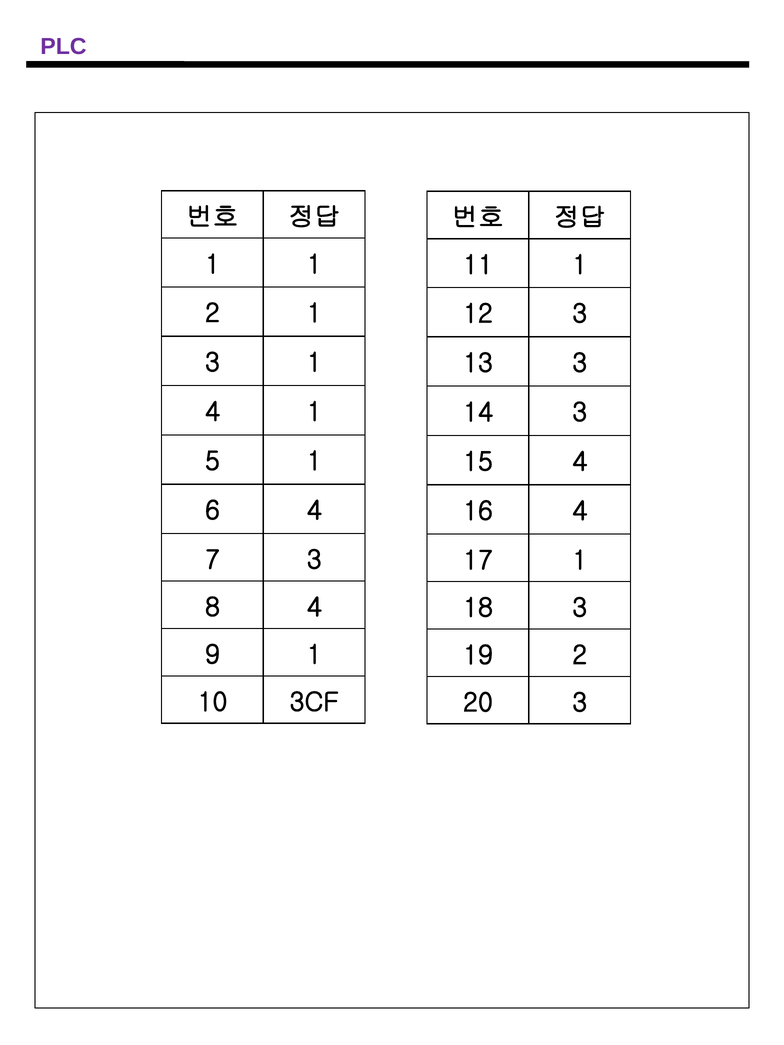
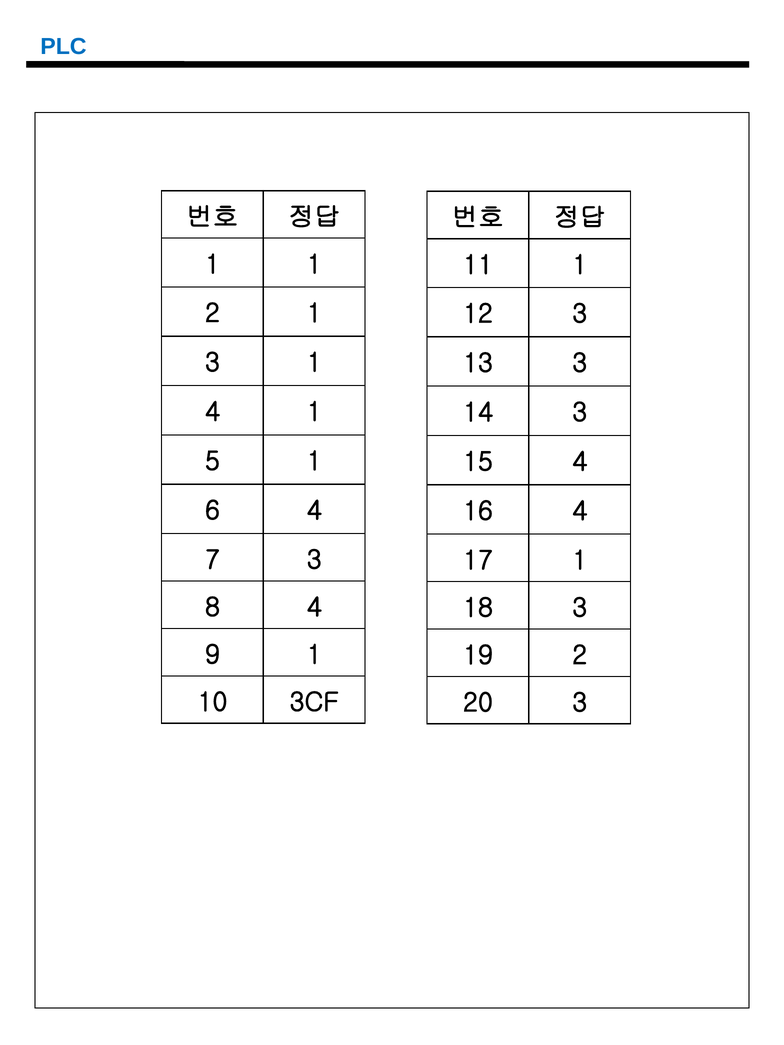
PLC colour: purple -> blue (63, 47)
